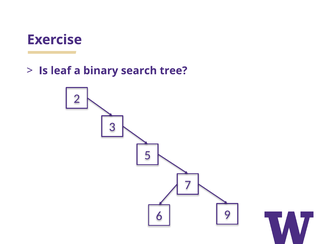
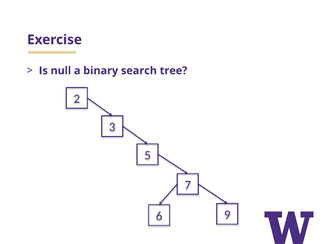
leaf: leaf -> null (61, 71)
